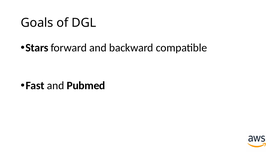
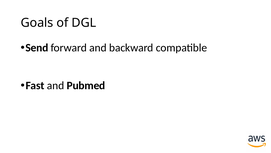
Stars: Stars -> Send (37, 48)
